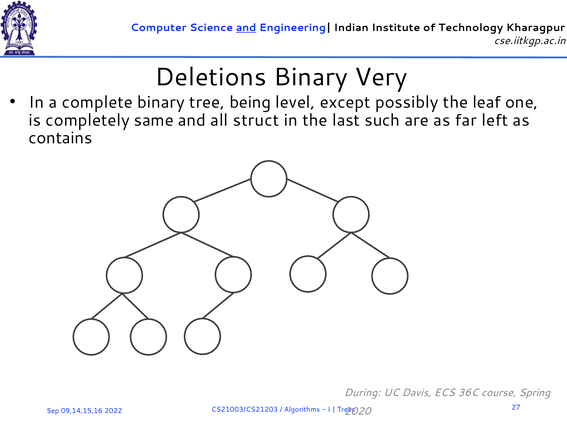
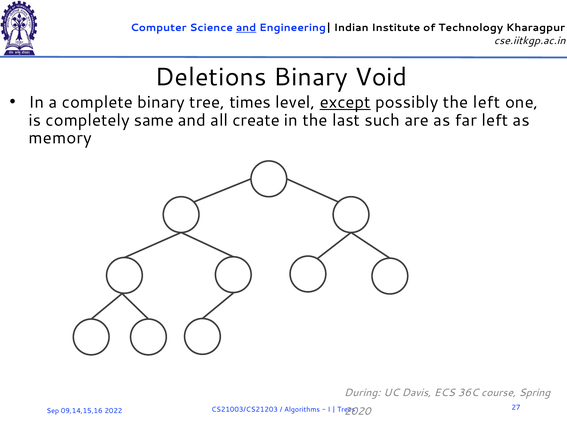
Very: Very -> Void (381, 77)
being: being -> times (250, 102)
except underline: none -> present (345, 102)
the leaf: leaf -> left (487, 102)
struct: struct -> create (256, 120)
contains: contains -> memory (60, 138)
